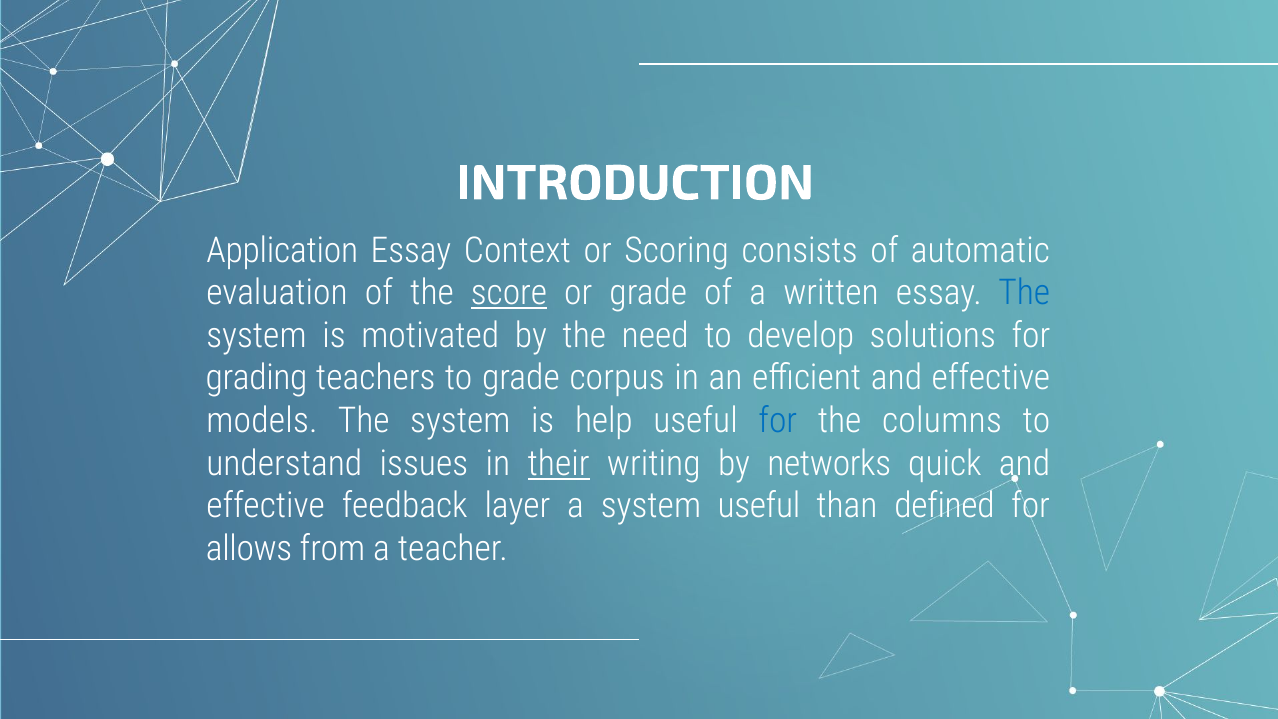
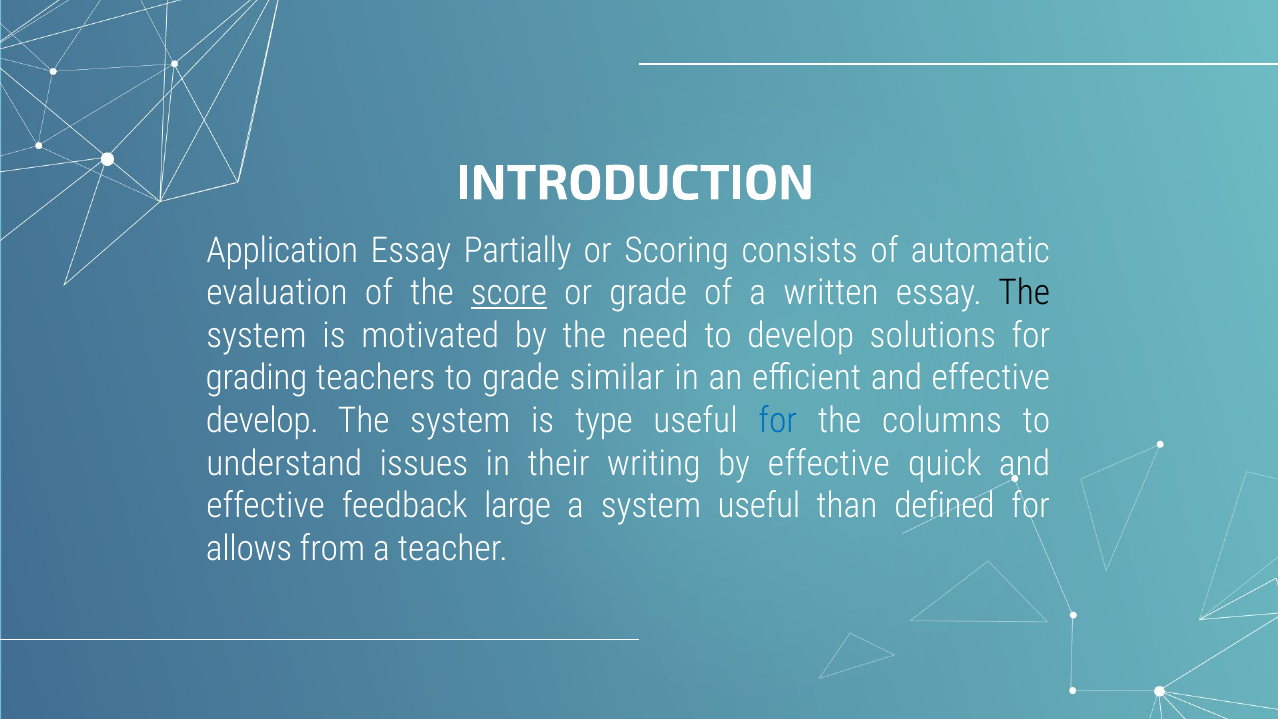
Context: Context -> Partially (518, 250)
The colour: blue -> black (1024, 293)
corpus: corpus -> similar (617, 378)
models: models -> develop (262, 421)
help: help -> type (604, 421)
their underline: present -> none (559, 463)
by networks: networks -> effective (829, 463)
layer: layer -> large (518, 506)
